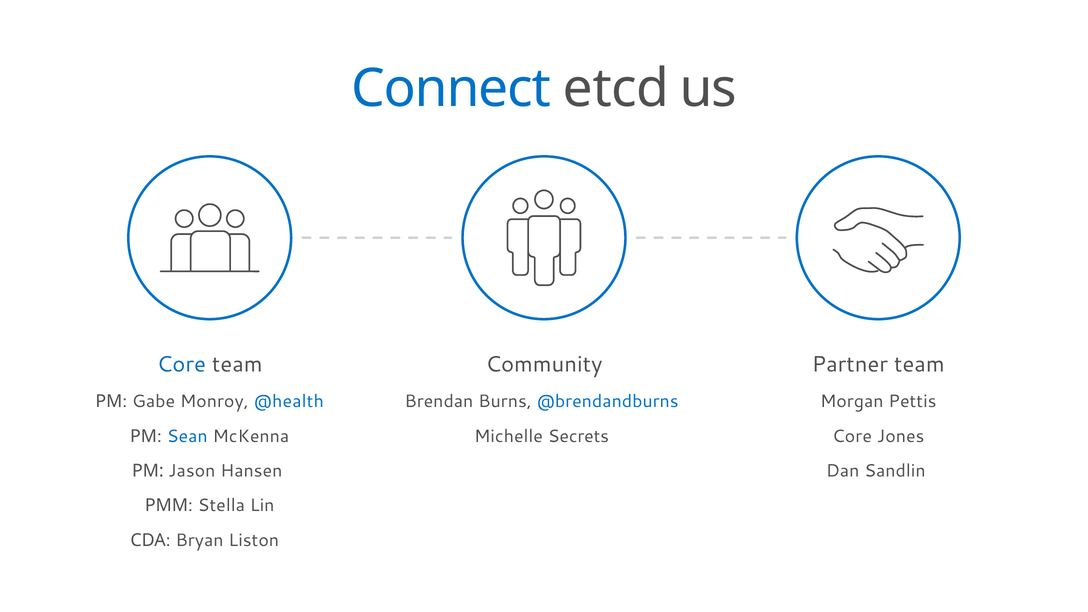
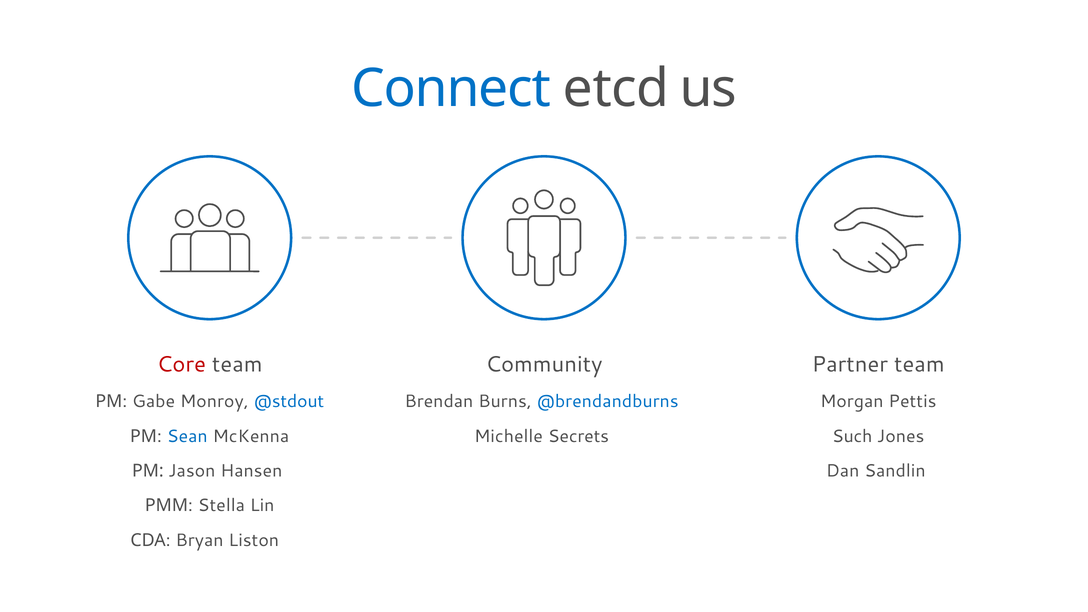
Core colour: blue -> red (181, 364)
@health: @health -> @stdout (289, 401)
Core: Core -> Such (852, 436)
